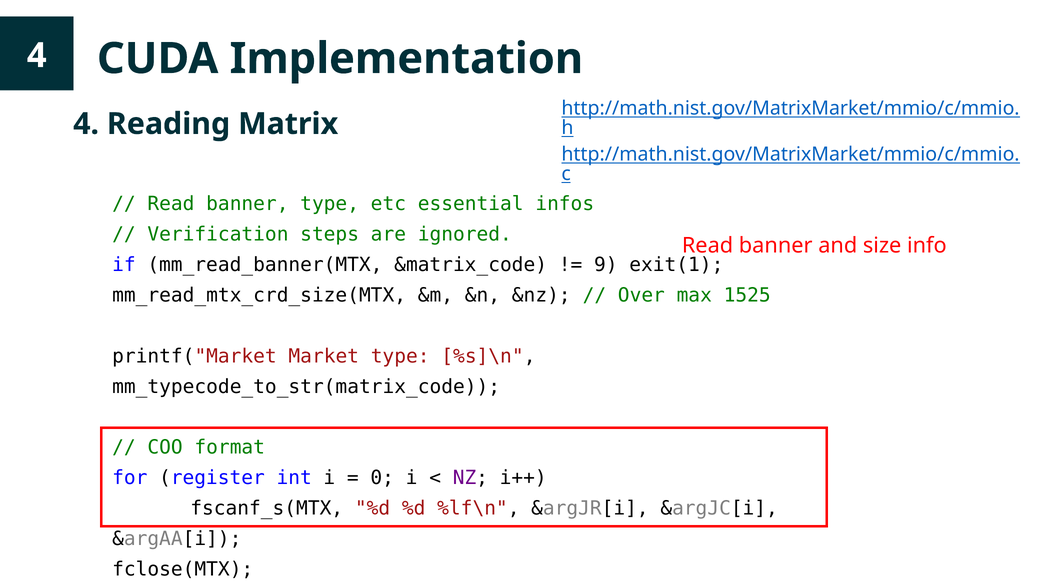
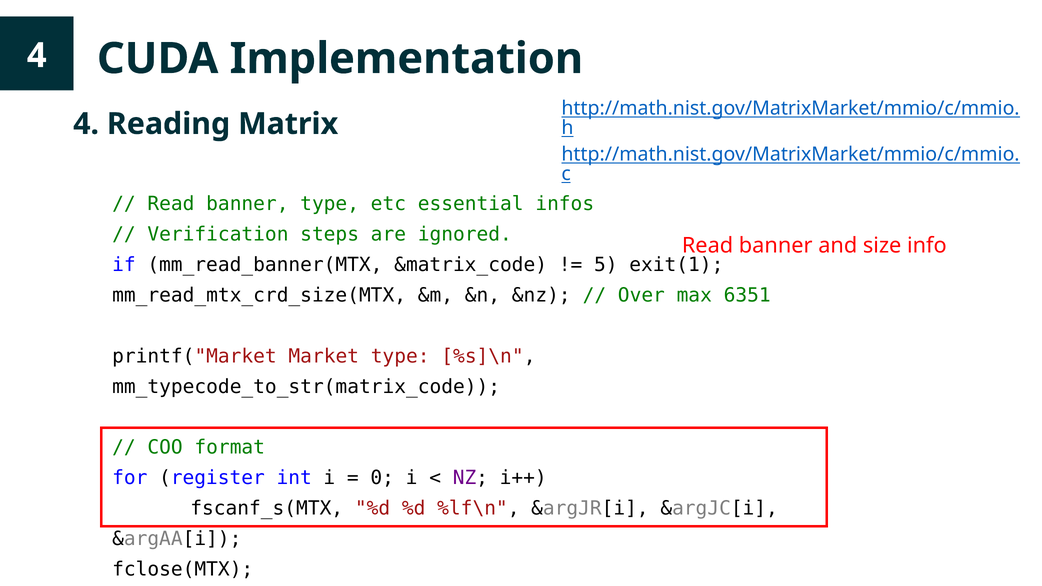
9: 9 -> 5 (606, 265)
1525: 1525 -> 6351 (747, 295)
